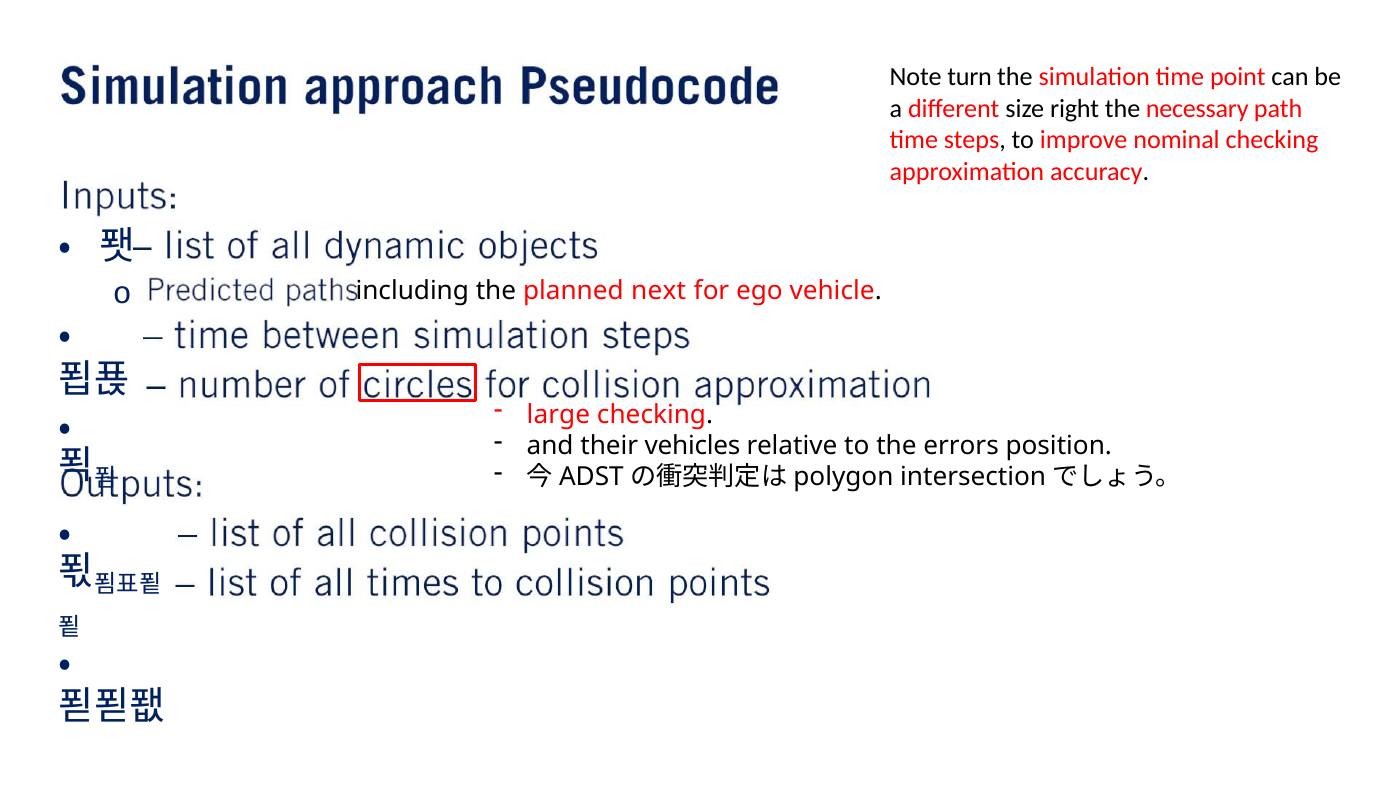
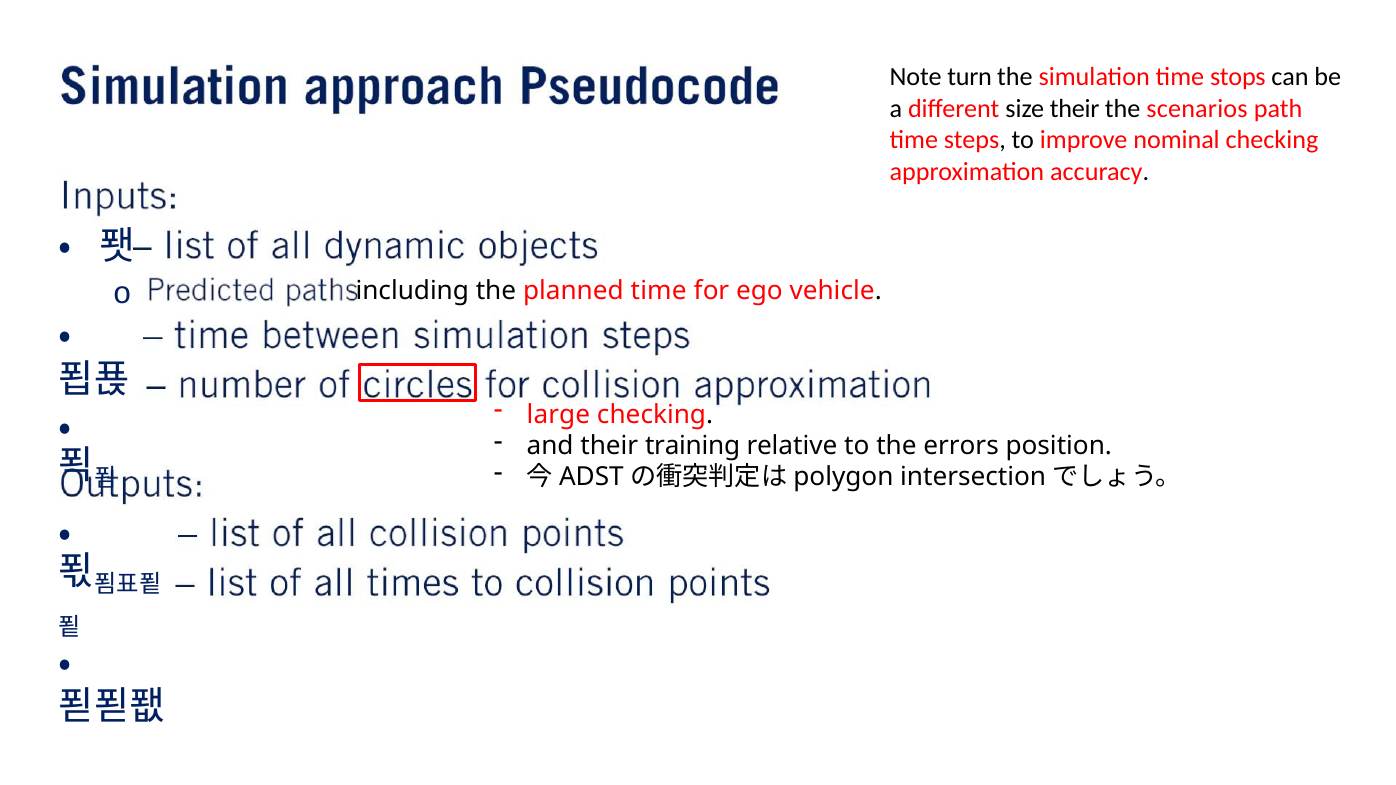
point: point -> stops (1238, 77)
size right: right -> their (1075, 109)
necessary: necessary -> scenarios (1197, 109)
planned next: next -> time (659, 291)
vehicles: vehicles -> training (693, 446)
